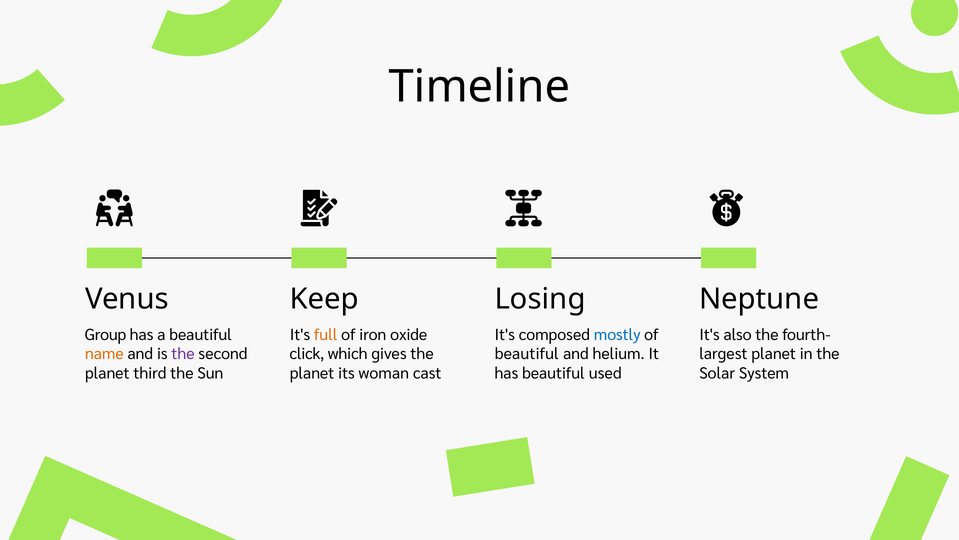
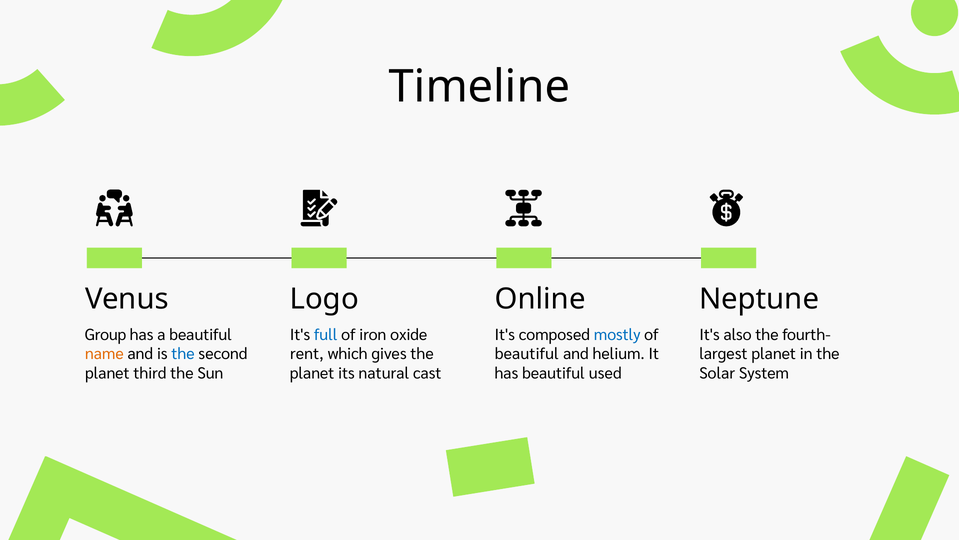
Keep: Keep -> Logo (324, 299)
Losing: Losing -> Online (540, 299)
full colour: orange -> blue (326, 335)
the colour: purple -> blue (183, 354)
click: click -> rent (307, 354)
woman: woman -> natural (384, 373)
